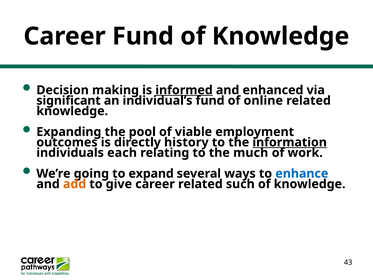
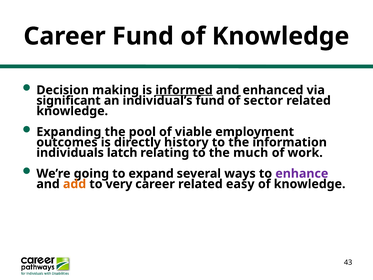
online: online -> sector (263, 100)
information underline: present -> none (290, 142)
each: each -> latch (122, 153)
enhance colour: blue -> purple (302, 173)
give: give -> very (119, 184)
such: such -> easy (240, 184)
